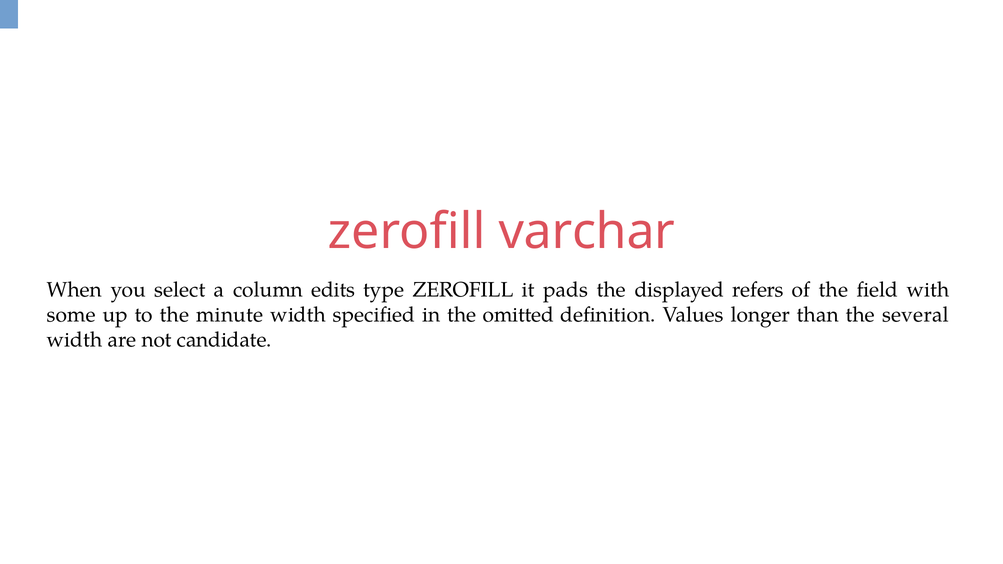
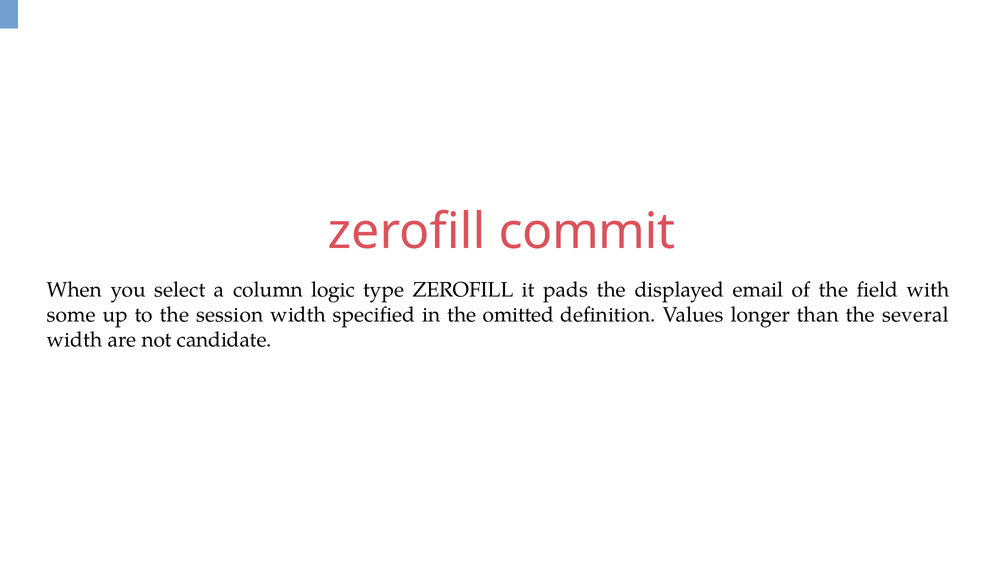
varchar: varchar -> commit (587, 232)
edits: edits -> logic (333, 290)
refers: refers -> email (758, 290)
minute: minute -> session (230, 315)
